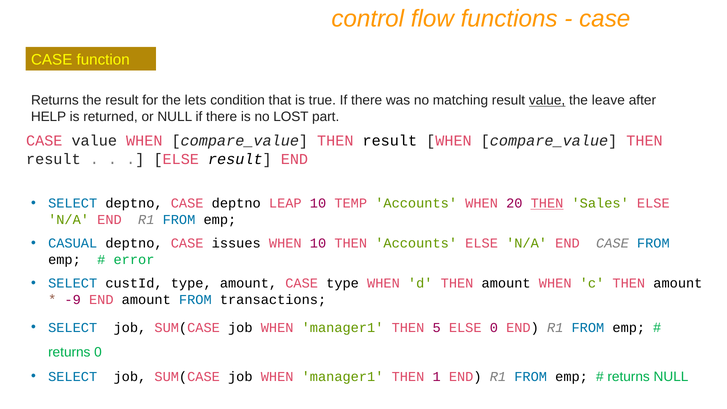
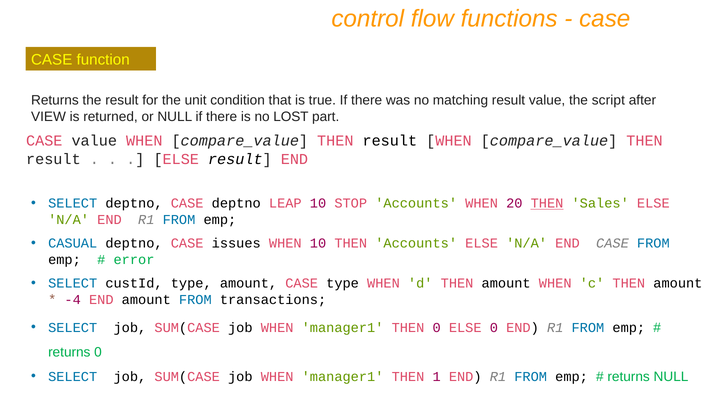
lets: lets -> unit (196, 100)
value underline: present -> none (547, 100)
leave: leave -> script (608, 100)
HELP: HELP -> VIEW (48, 117)
TEMP: TEMP -> STOP (351, 203)
-9: -9 -> -4 (73, 300)
THEN 5: 5 -> 0 (437, 328)
